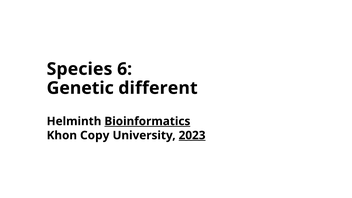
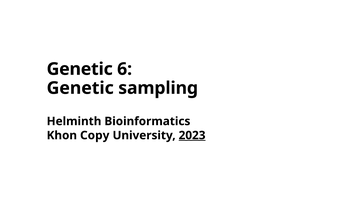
Species: Species -> Genetic (80, 69)
different: different -> sampling (158, 88)
Bioinformatics underline: present -> none (147, 121)
